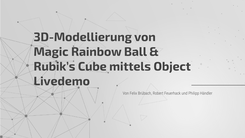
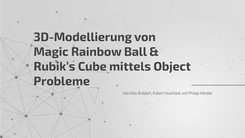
Livedemo: Livedemo -> Probleme (62, 81)
